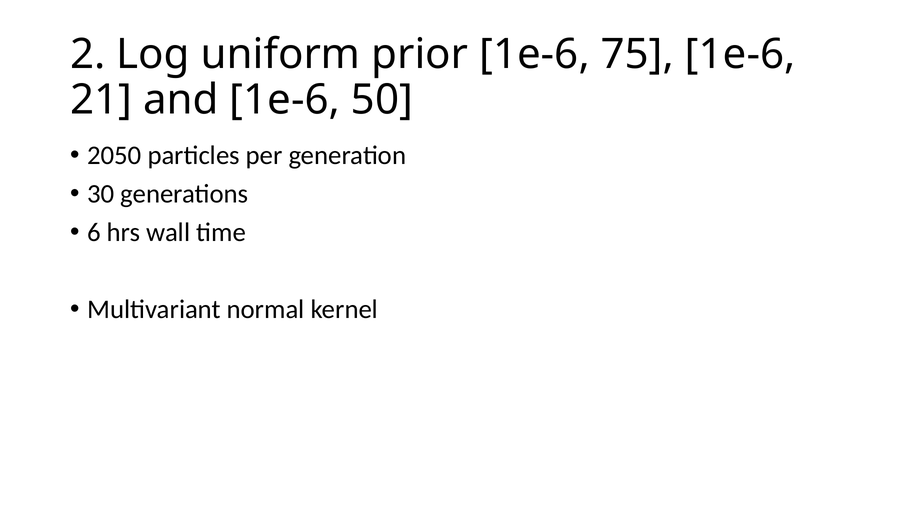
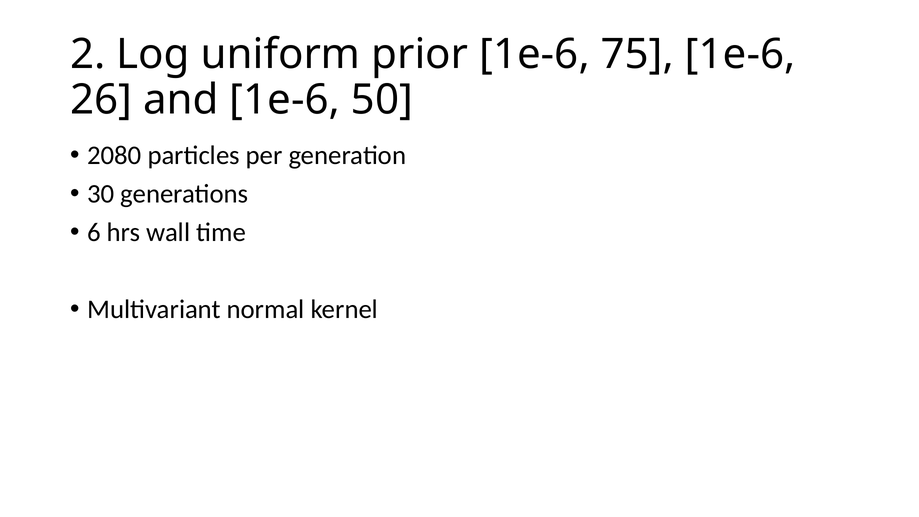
21: 21 -> 26 (101, 100)
2050: 2050 -> 2080 (114, 155)
